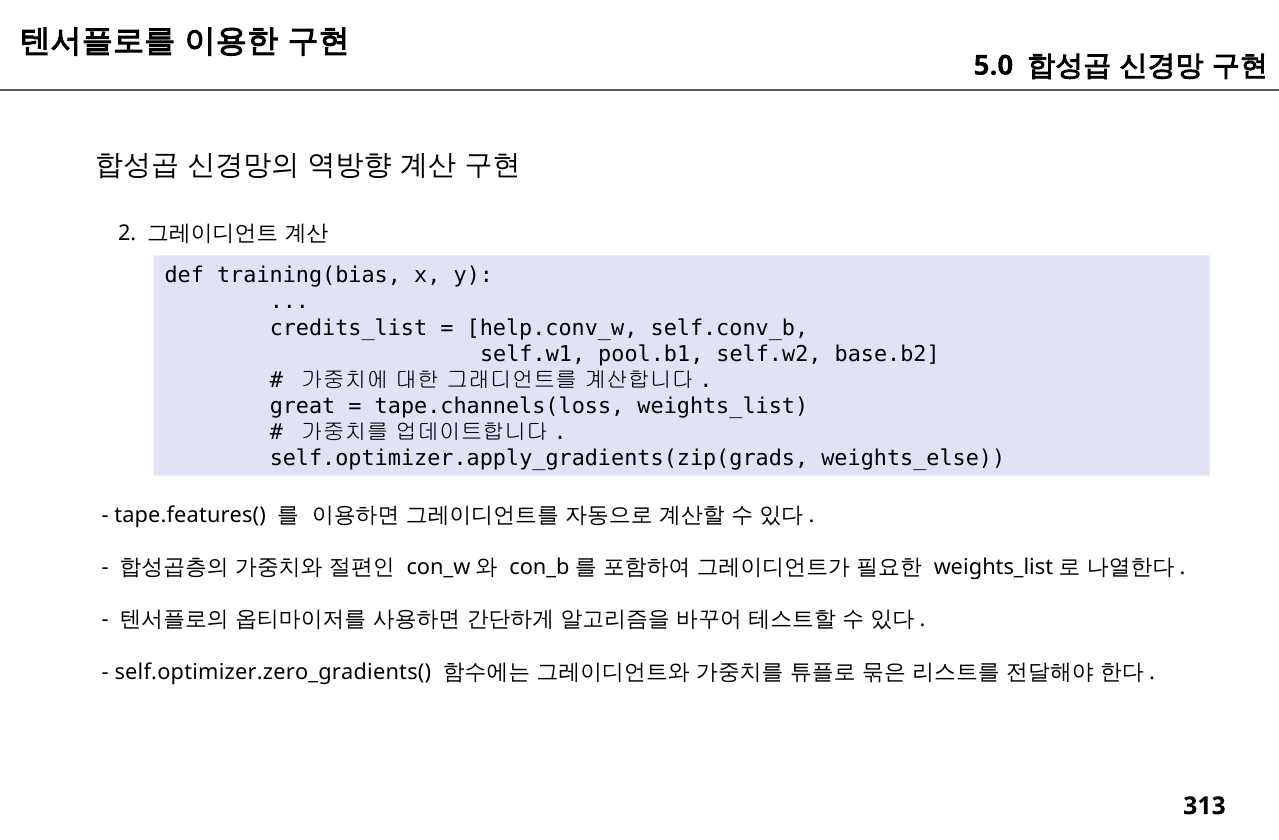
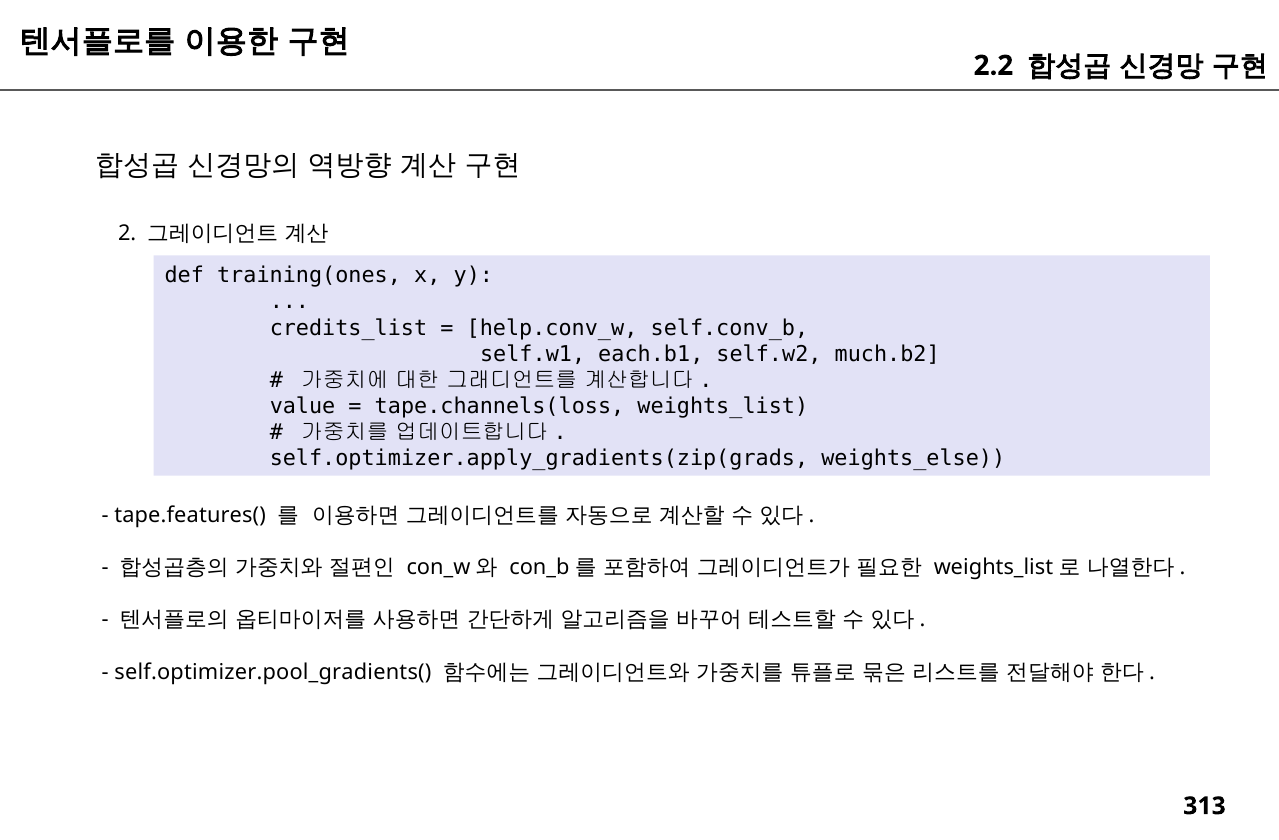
5.0: 5.0 -> 2.2 (993, 66)
training(bias: training(bias -> training(ones (309, 276)
pool.b1: pool.b1 -> each.b1 (651, 354)
base.b2: base.b2 -> much.b2 (887, 354)
great: great -> value (303, 406)
self.optimizer.zero_gradients(: self.optimizer.zero_gradients( -> self.optimizer.pool_gradients( (273, 672)
